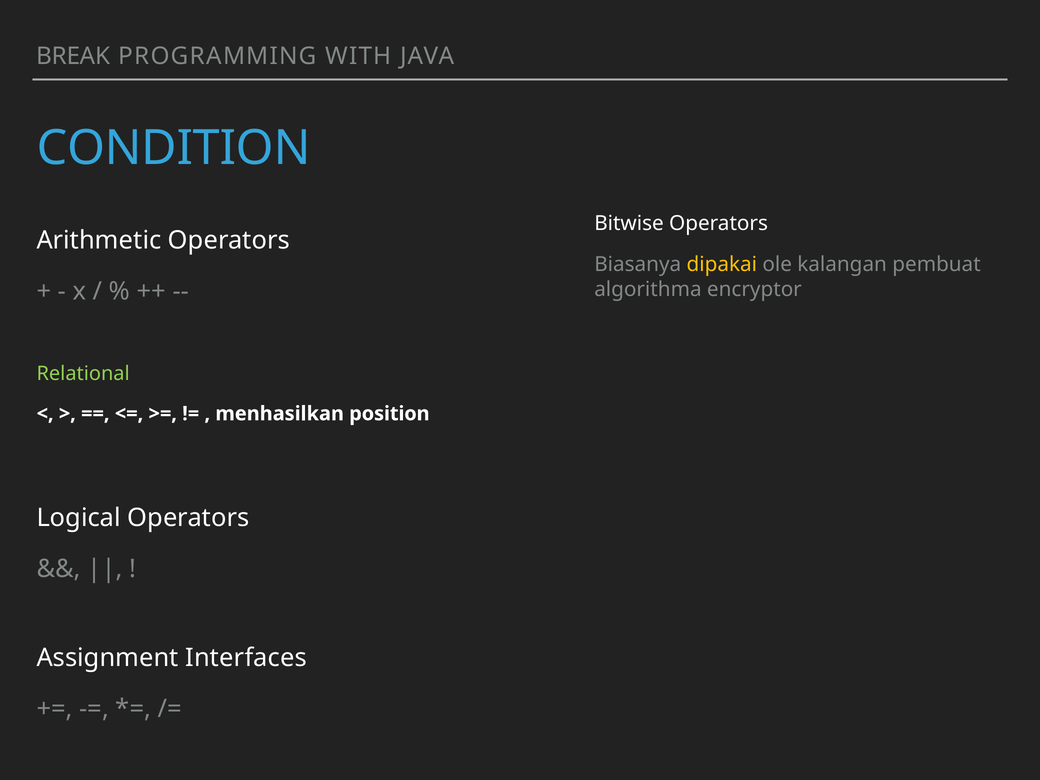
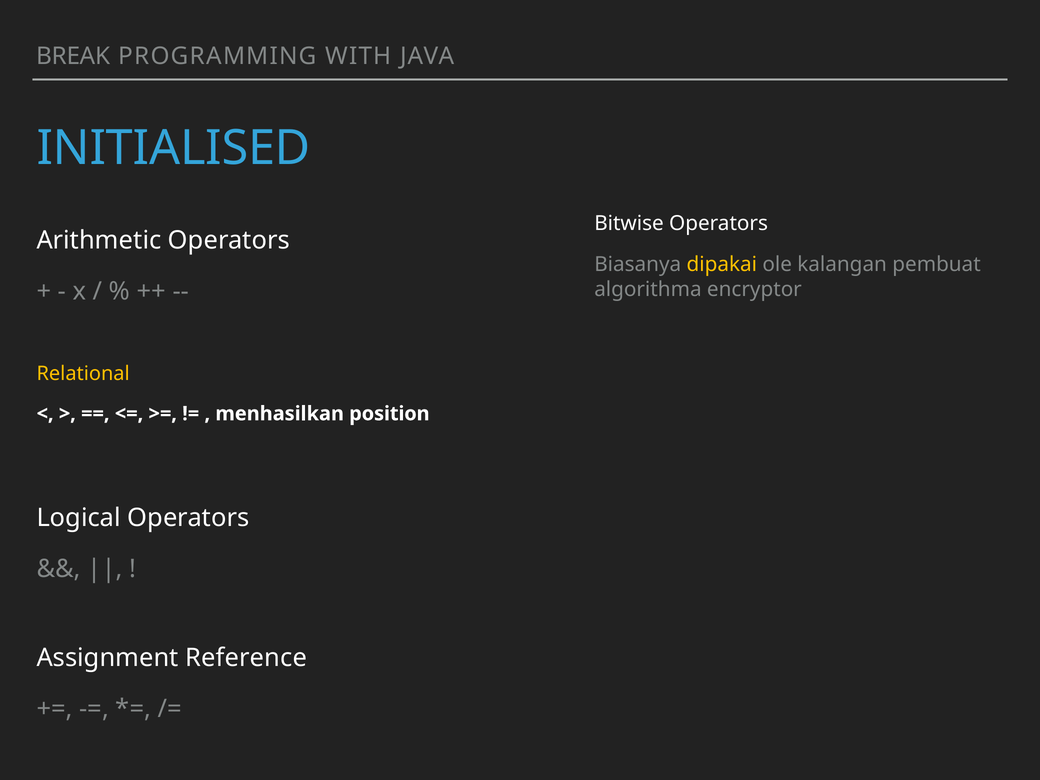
CONDITION: CONDITION -> INITIALISED (174, 148)
Relational colour: light green -> yellow (83, 373)
Interfaces: Interfaces -> Reference (246, 658)
